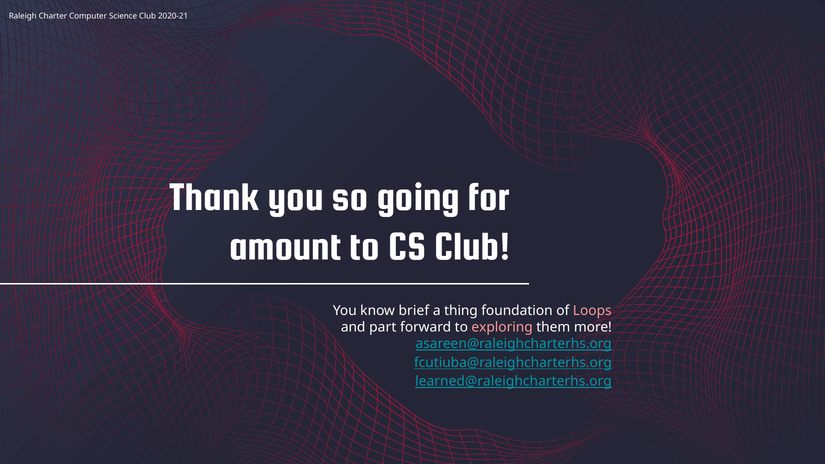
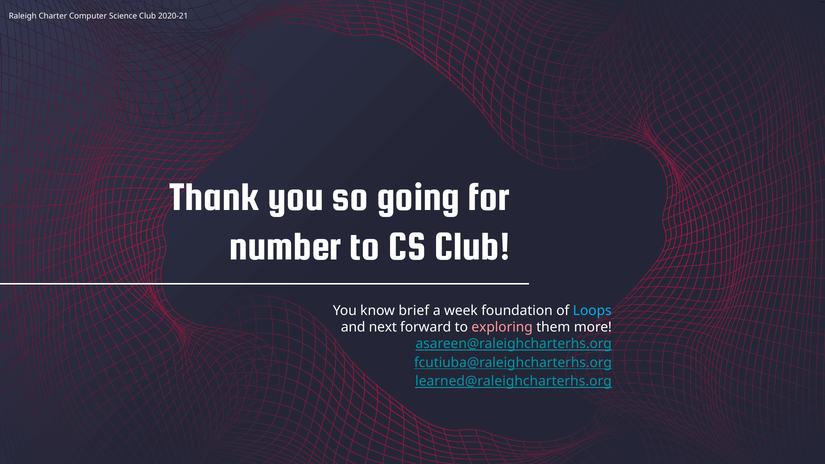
amount: amount -> number (285, 246)
thing: thing -> week (461, 311)
Loops colour: pink -> light blue (592, 311)
part: part -> next (383, 327)
